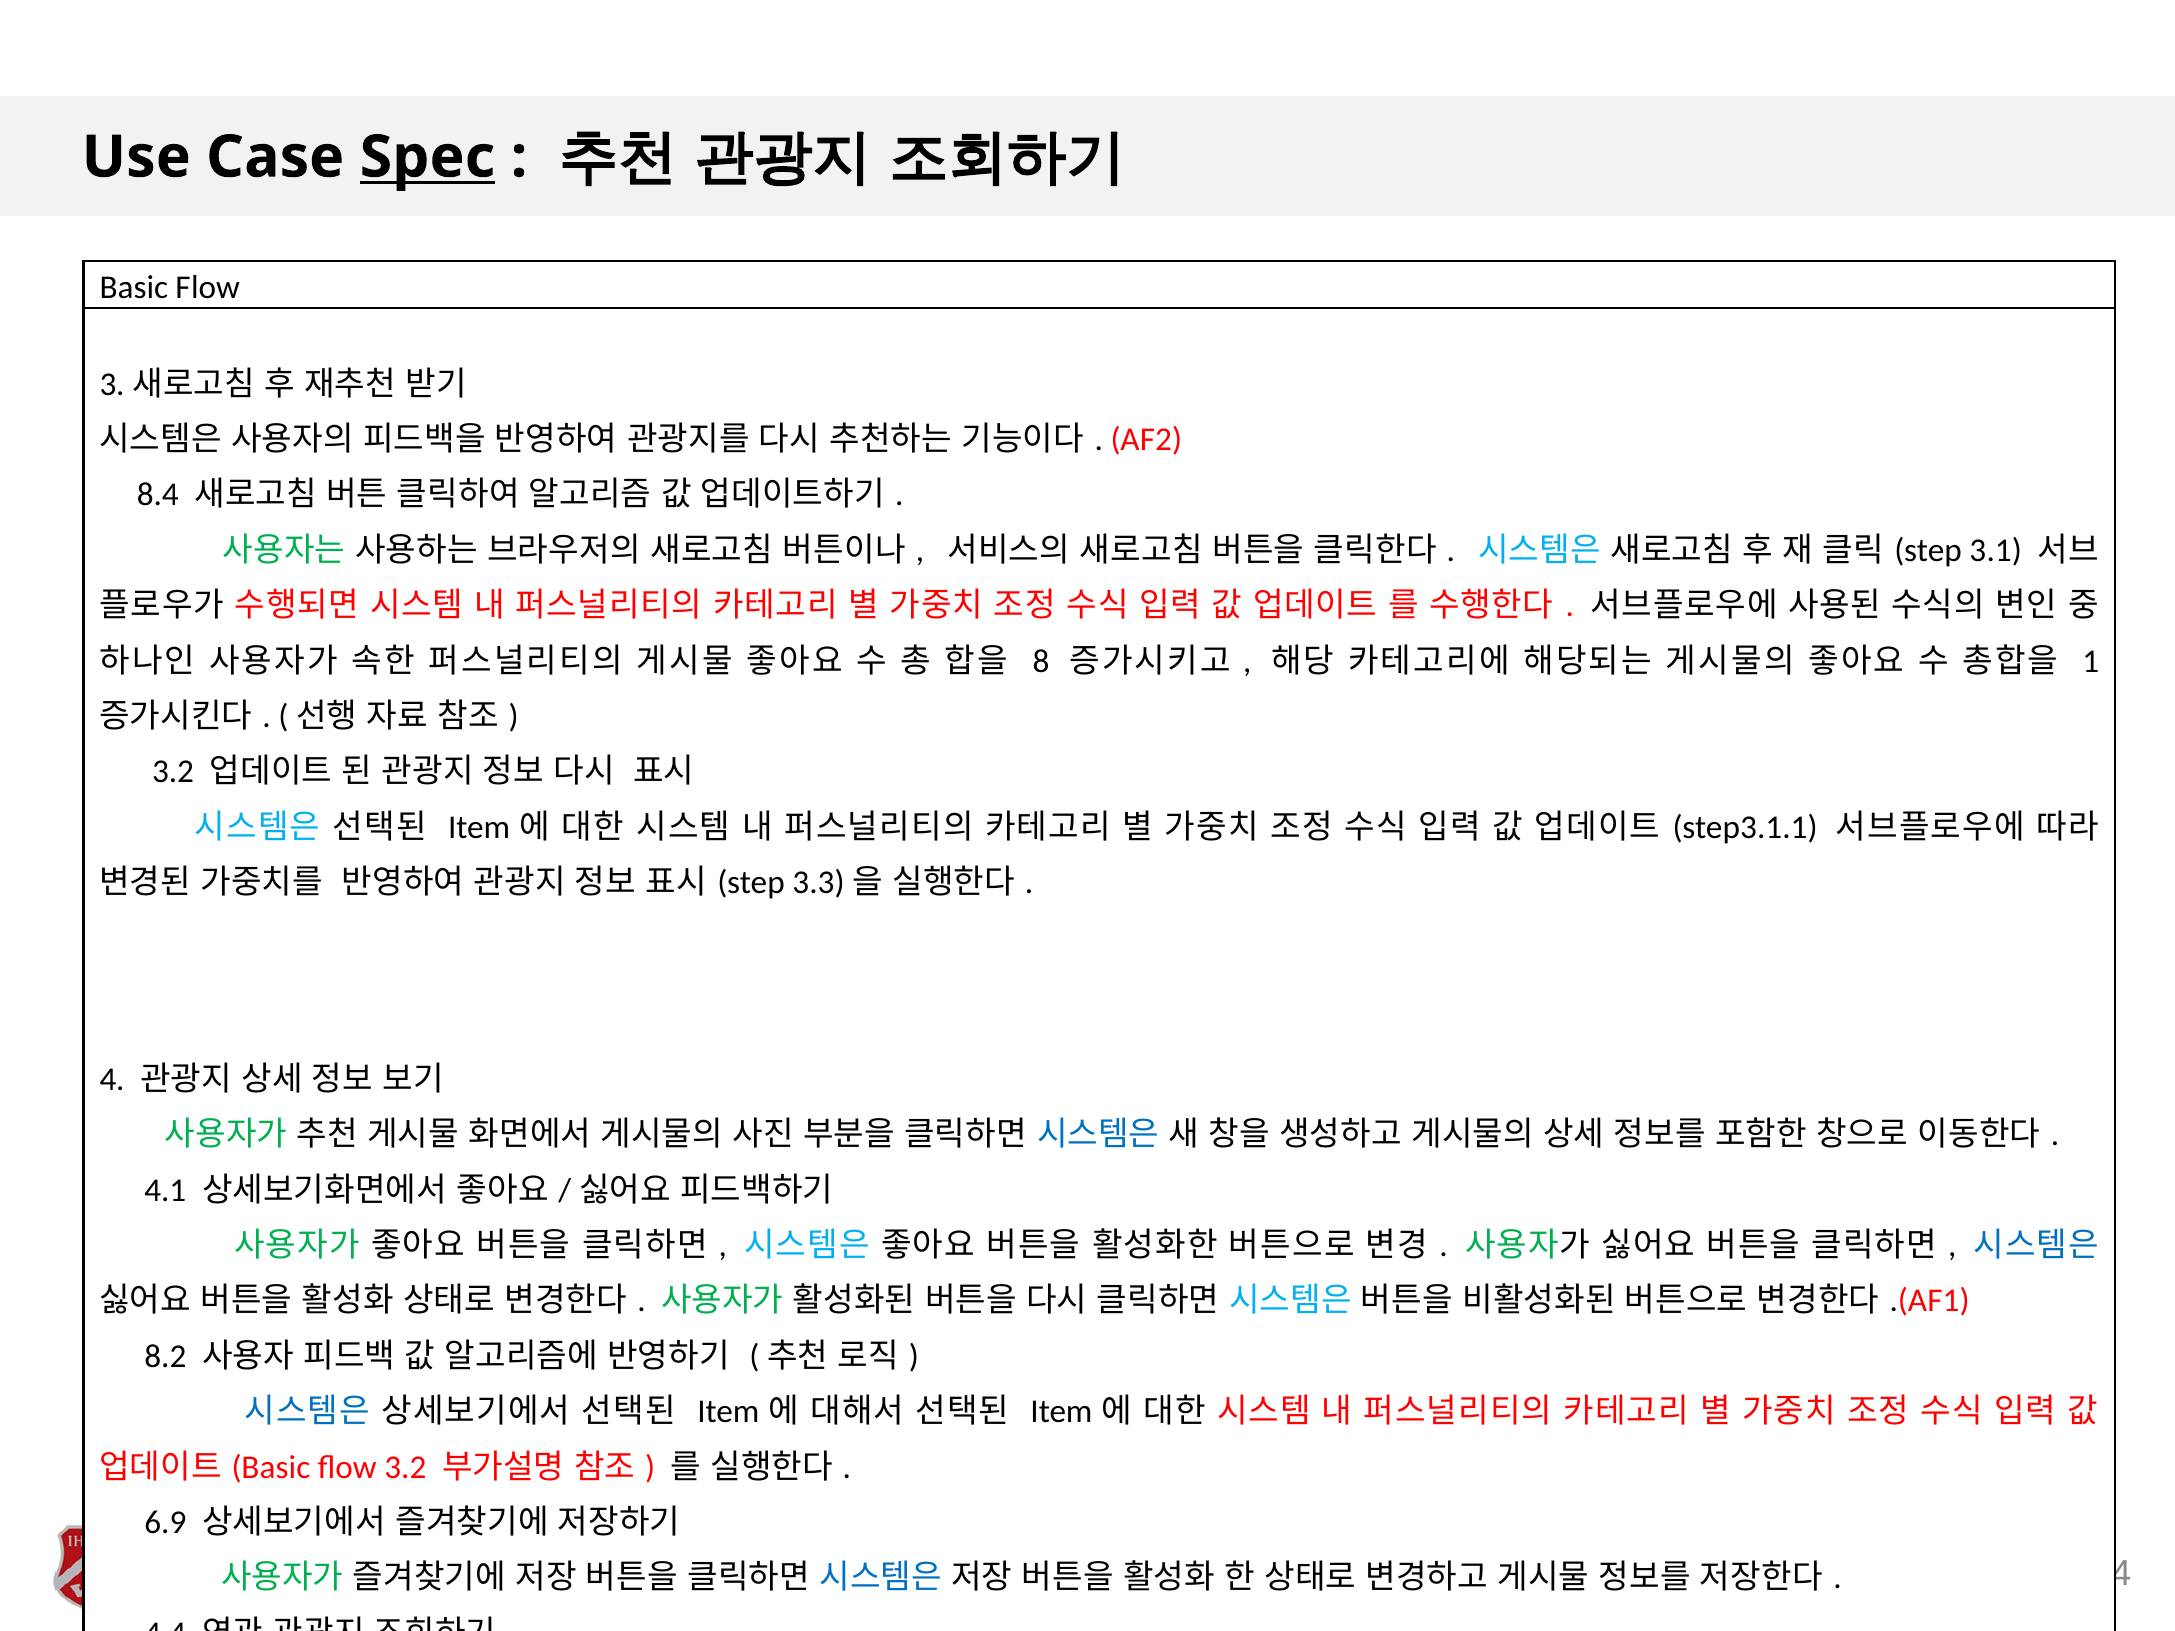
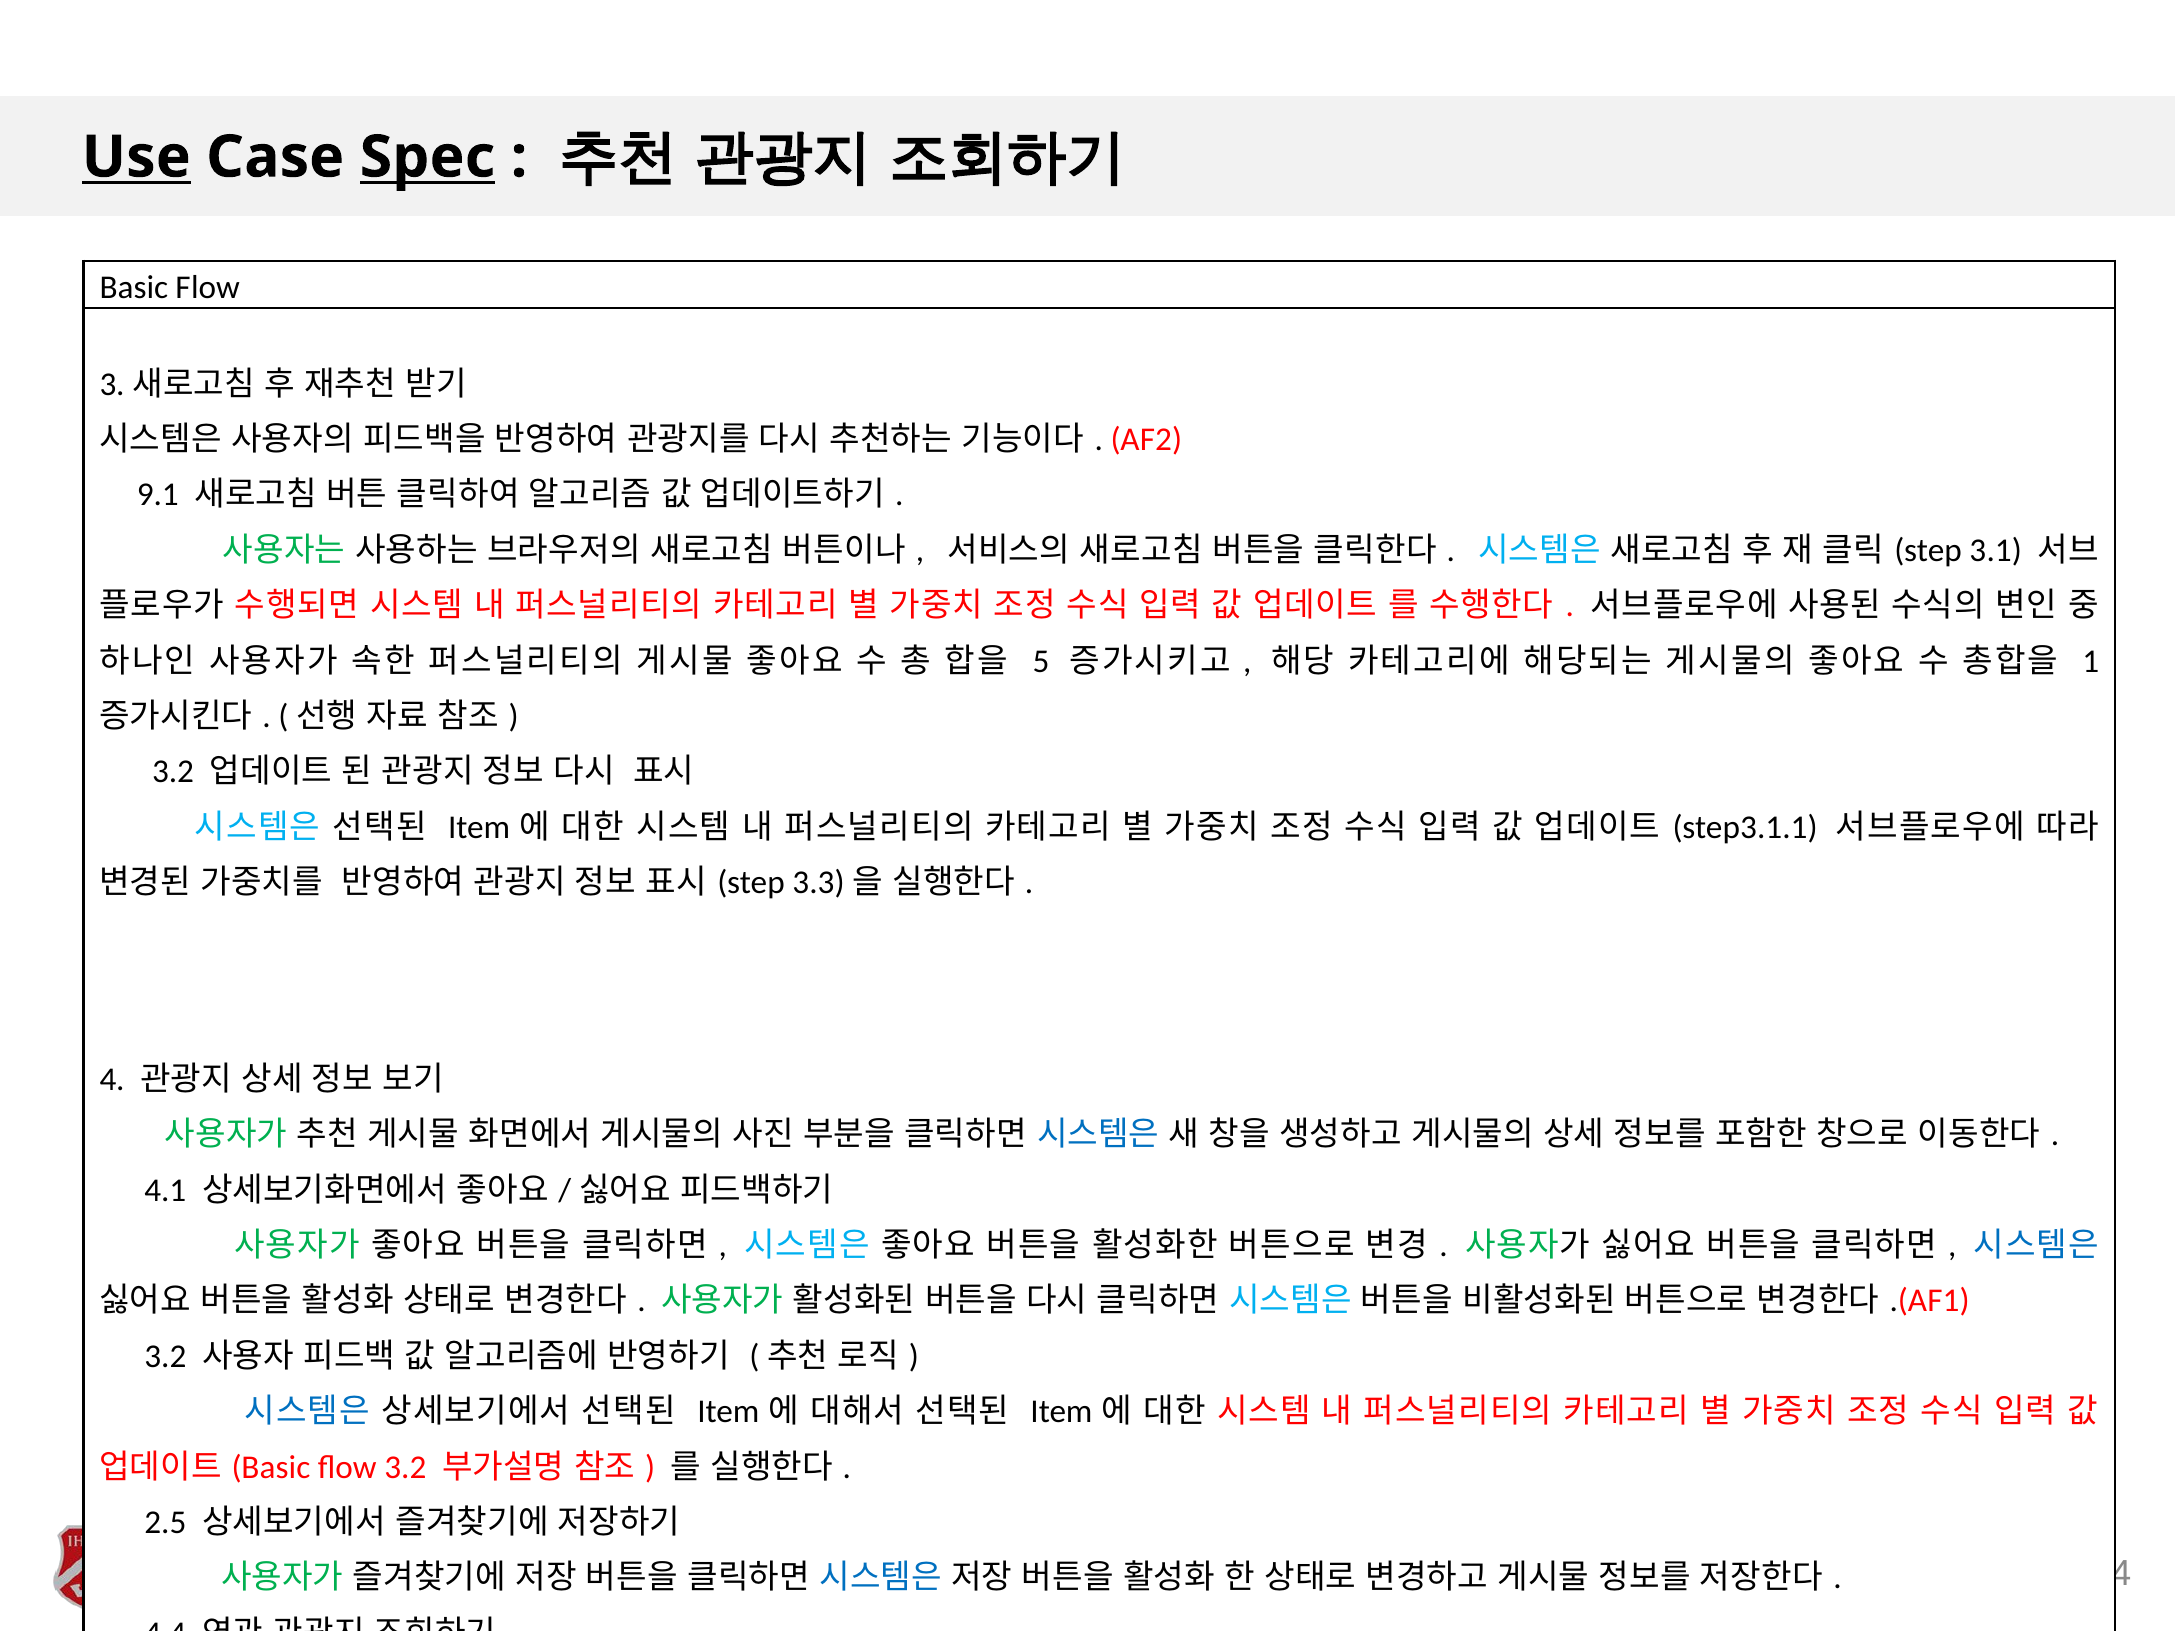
Use underline: none -> present (136, 157)
8.4: 8.4 -> 9.1 (158, 495)
8: 8 -> 5 (1041, 661)
8.2: 8.2 -> 3.2 (165, 1357)
6.9: 6.9 -> 2.5 (165, 1523)
